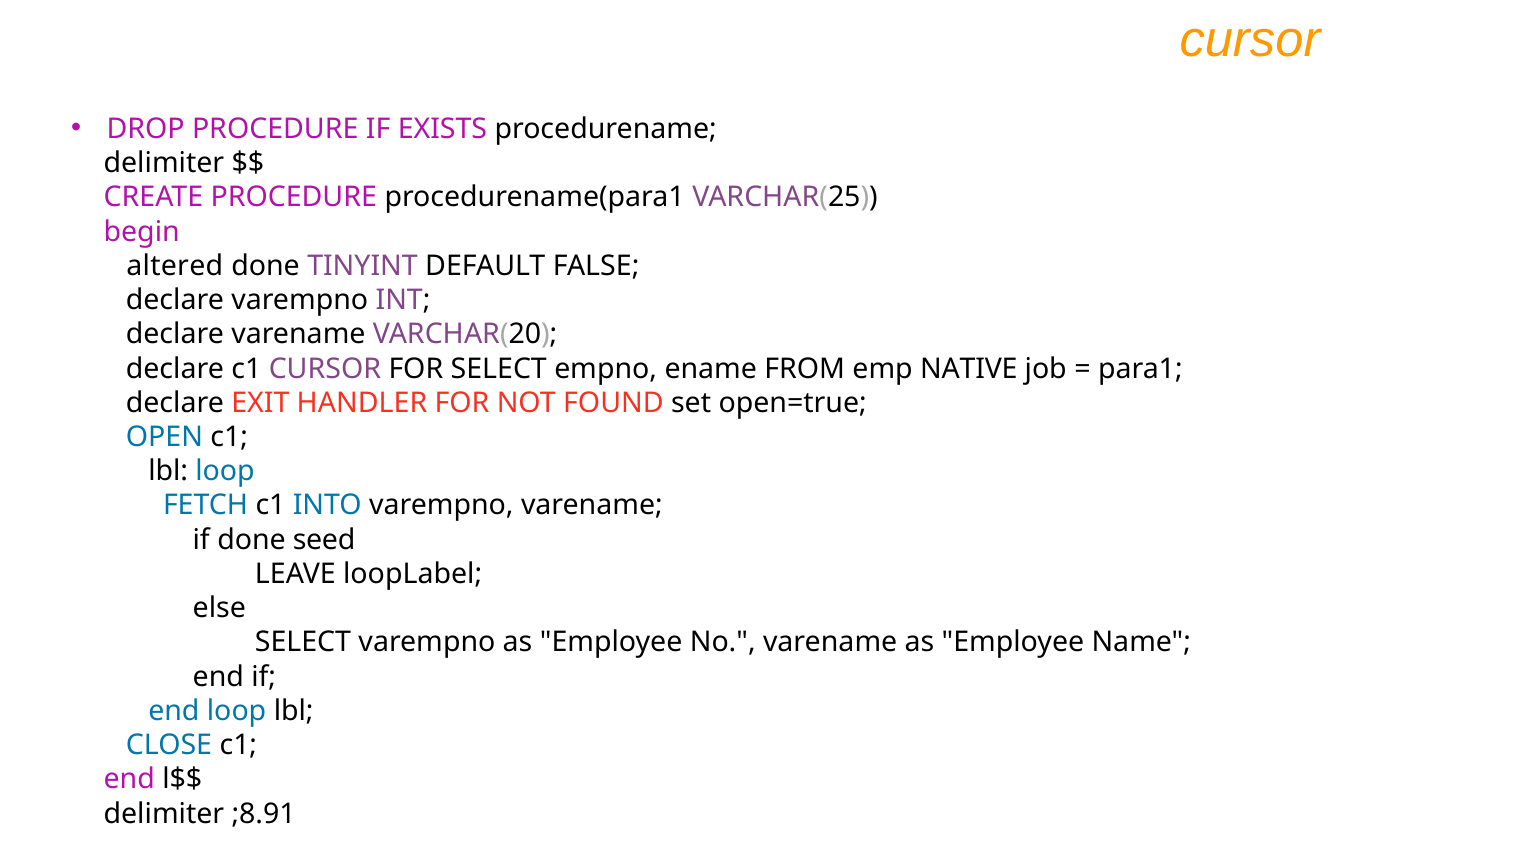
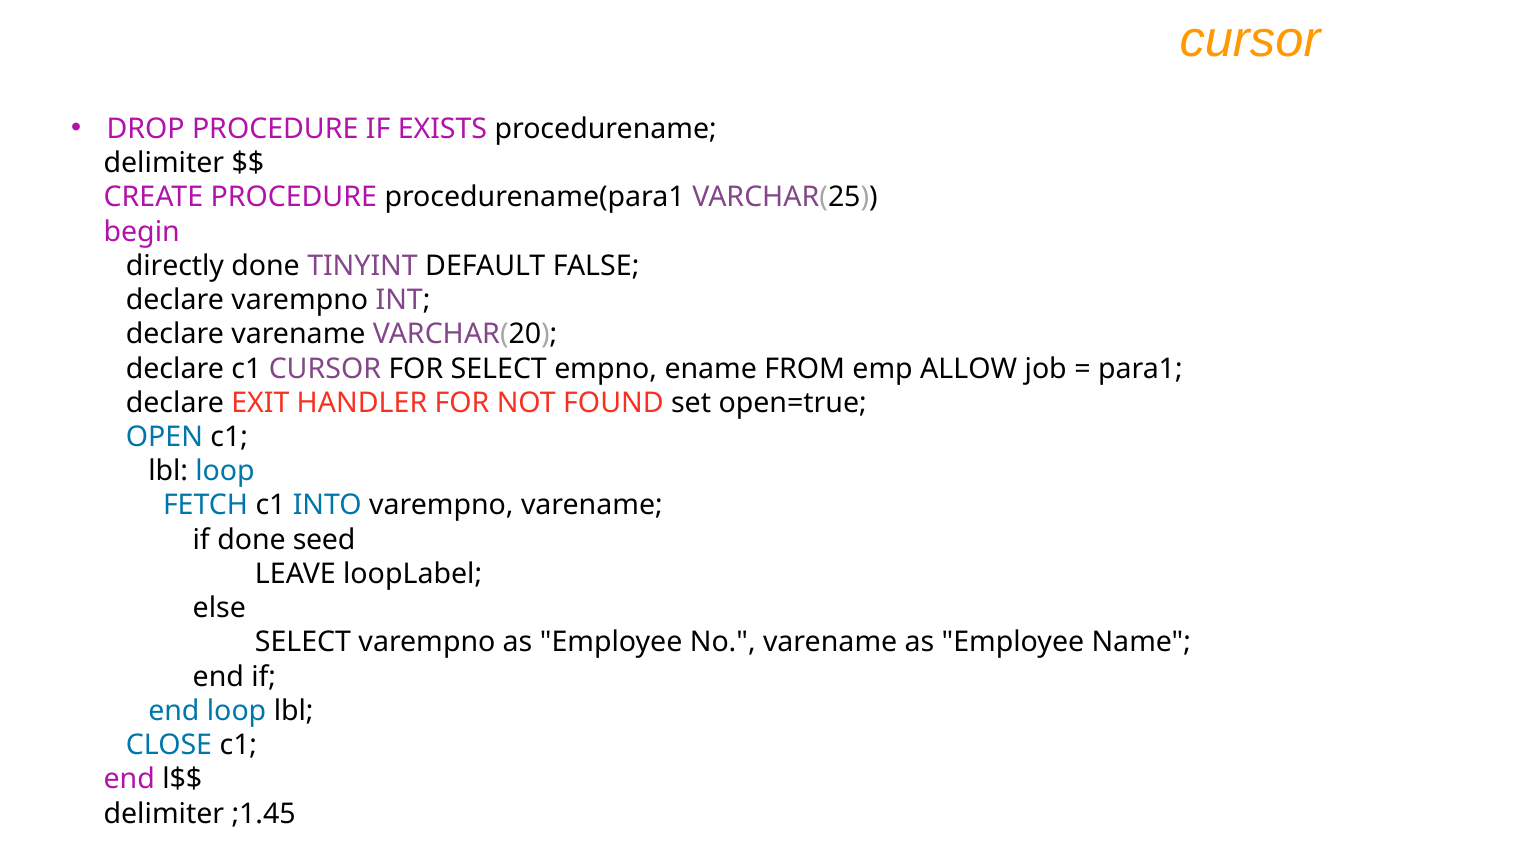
altered: altered -> directly (175, 266)
NATIVE: NATIVE -> ALLOW (969, 369)
;8.91: ;8.91 -> ;1.45 (264, 814)
